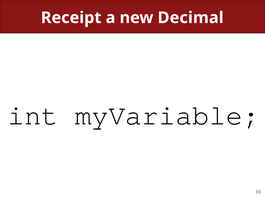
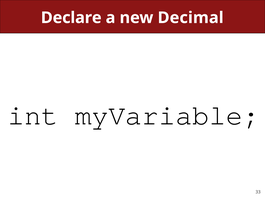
Receipt: Receipt -> Declare (71, 18)
